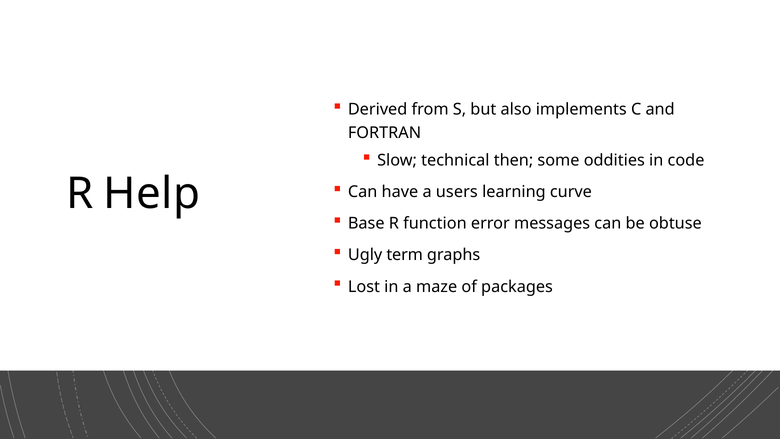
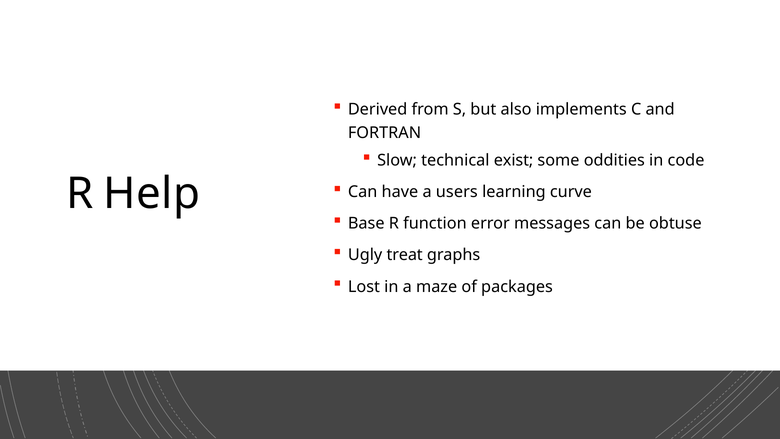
then: then -> exist (514, 160)
term: term -> treat (405, 255)
